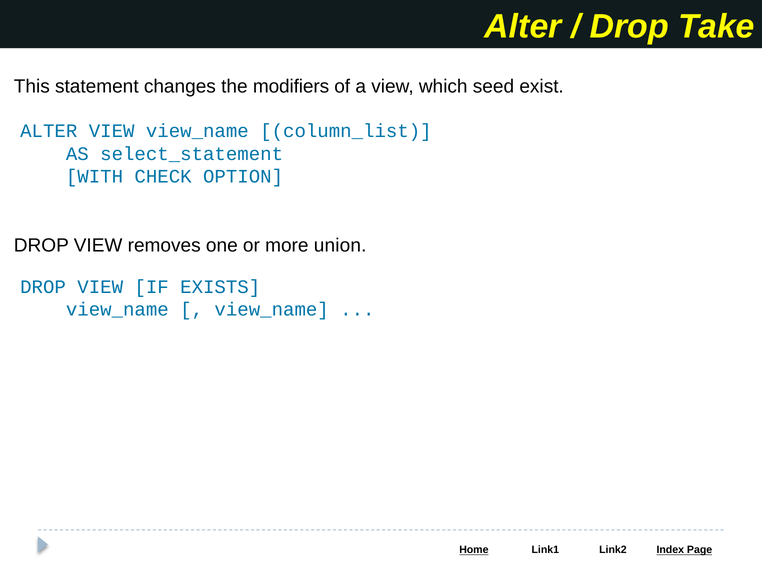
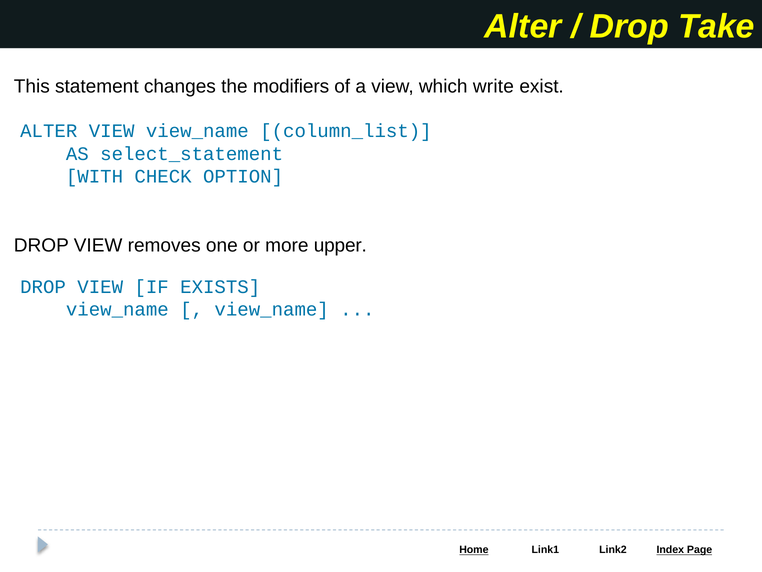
seed: seed -> write (493, 86)
union: union -> upper (340, 245)
